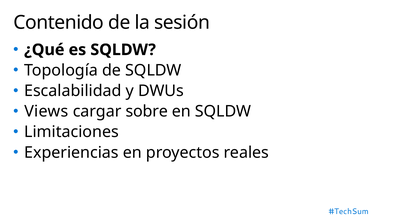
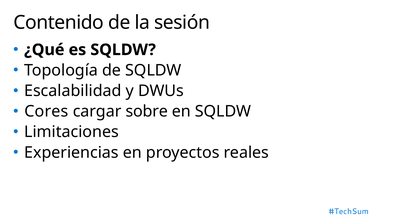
Views: Views -> Cores (46, 111)
